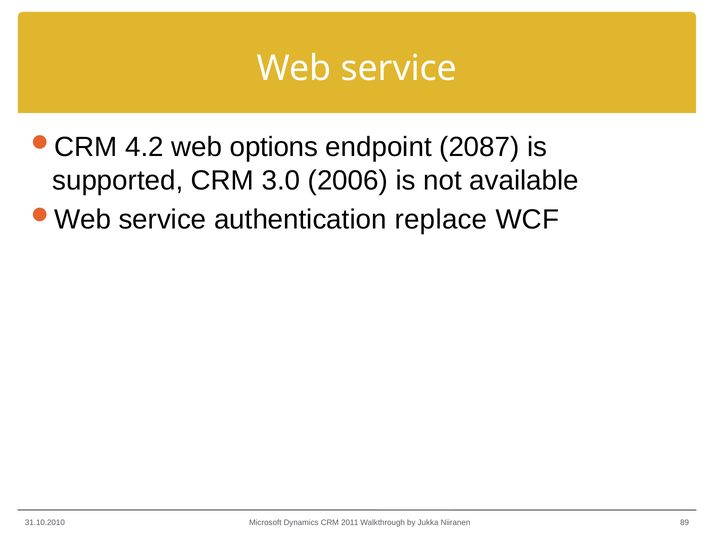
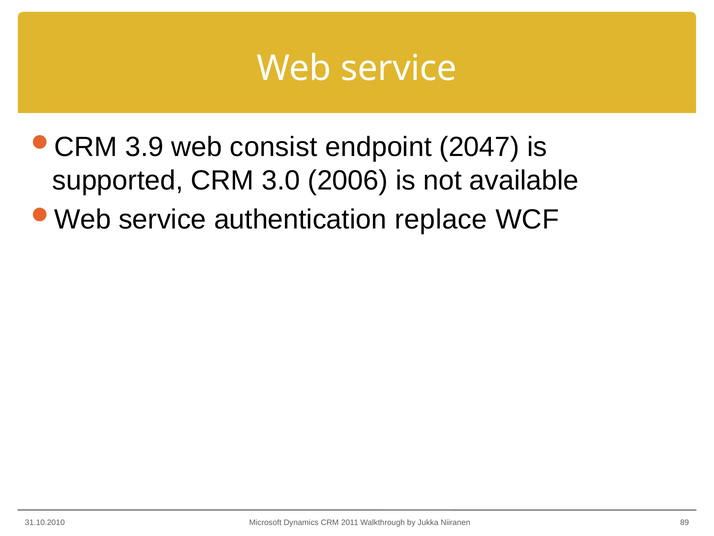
4.2: 4.2 -> 3.9 (145, 147)
options: options -> consist (274, 147)
2087: 2087 -> 2047 (479, 147)
